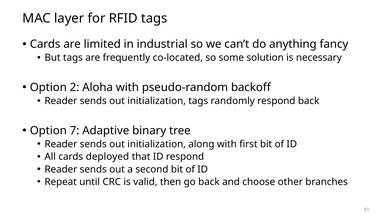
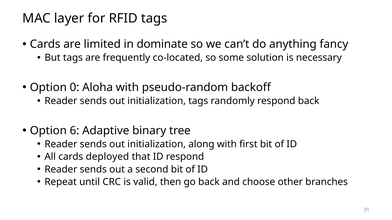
industrial: industrial -> dominate (162, 44)
2: 2 -> 0 (75, 88)
7: 7 -> 6 (75, 131)
